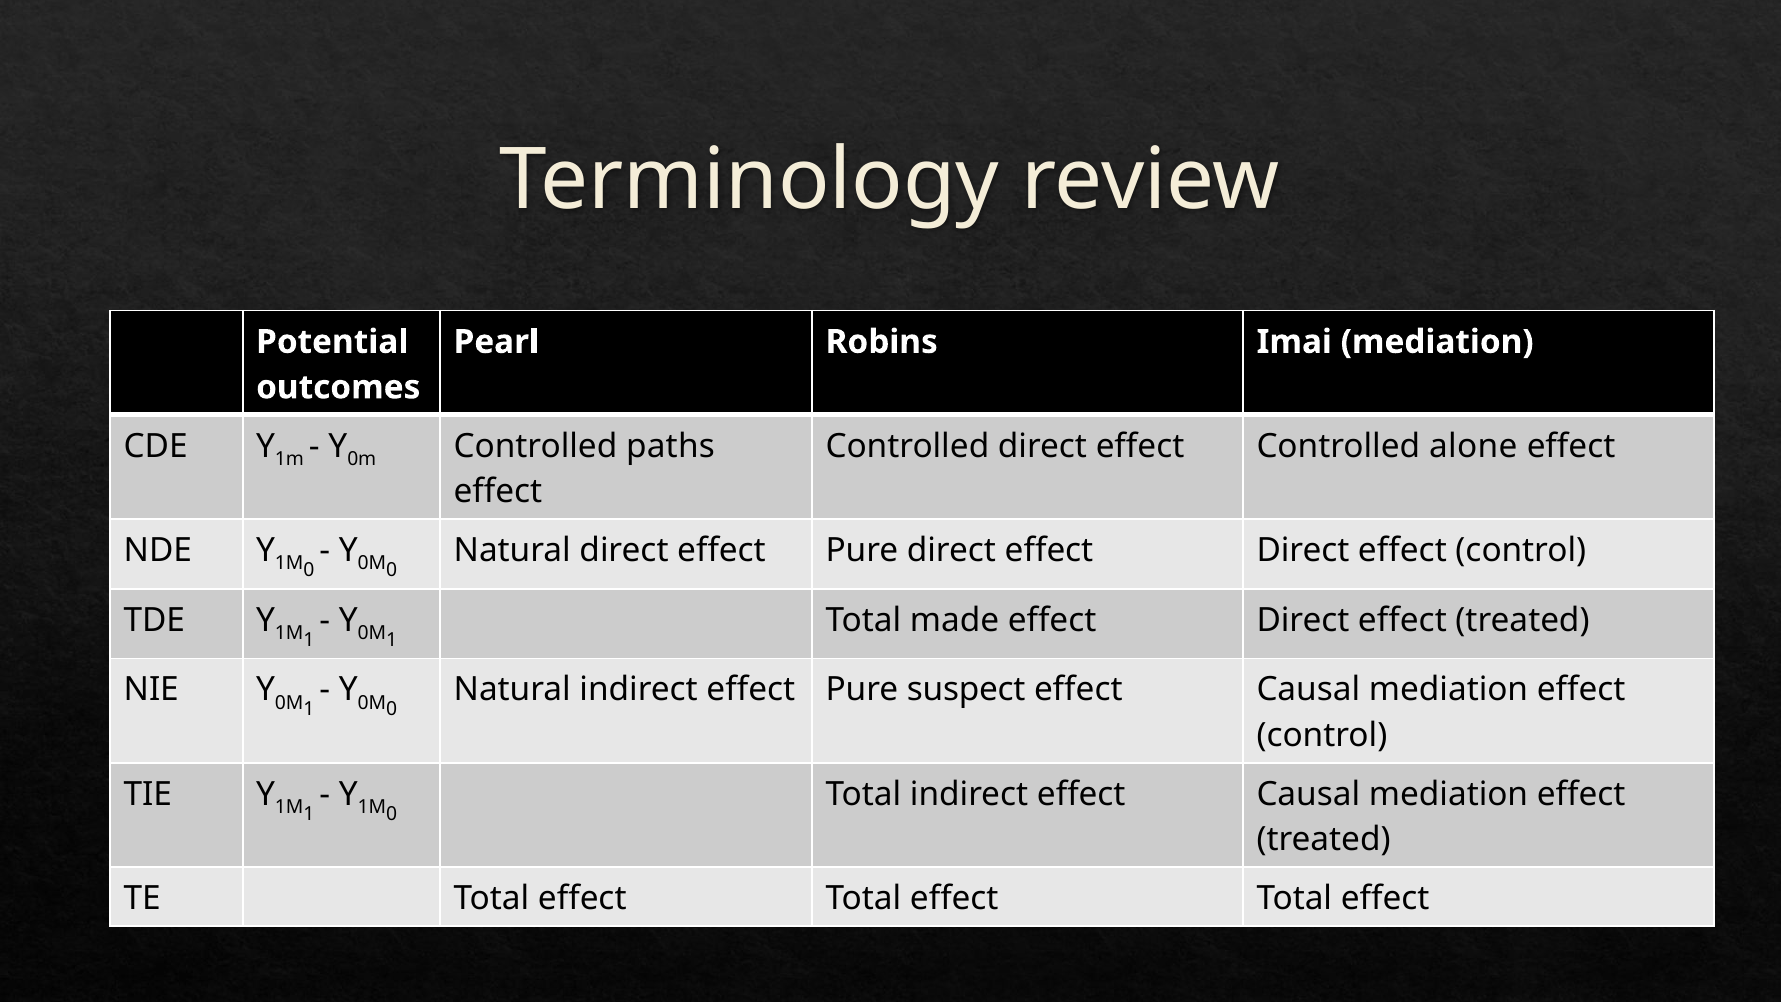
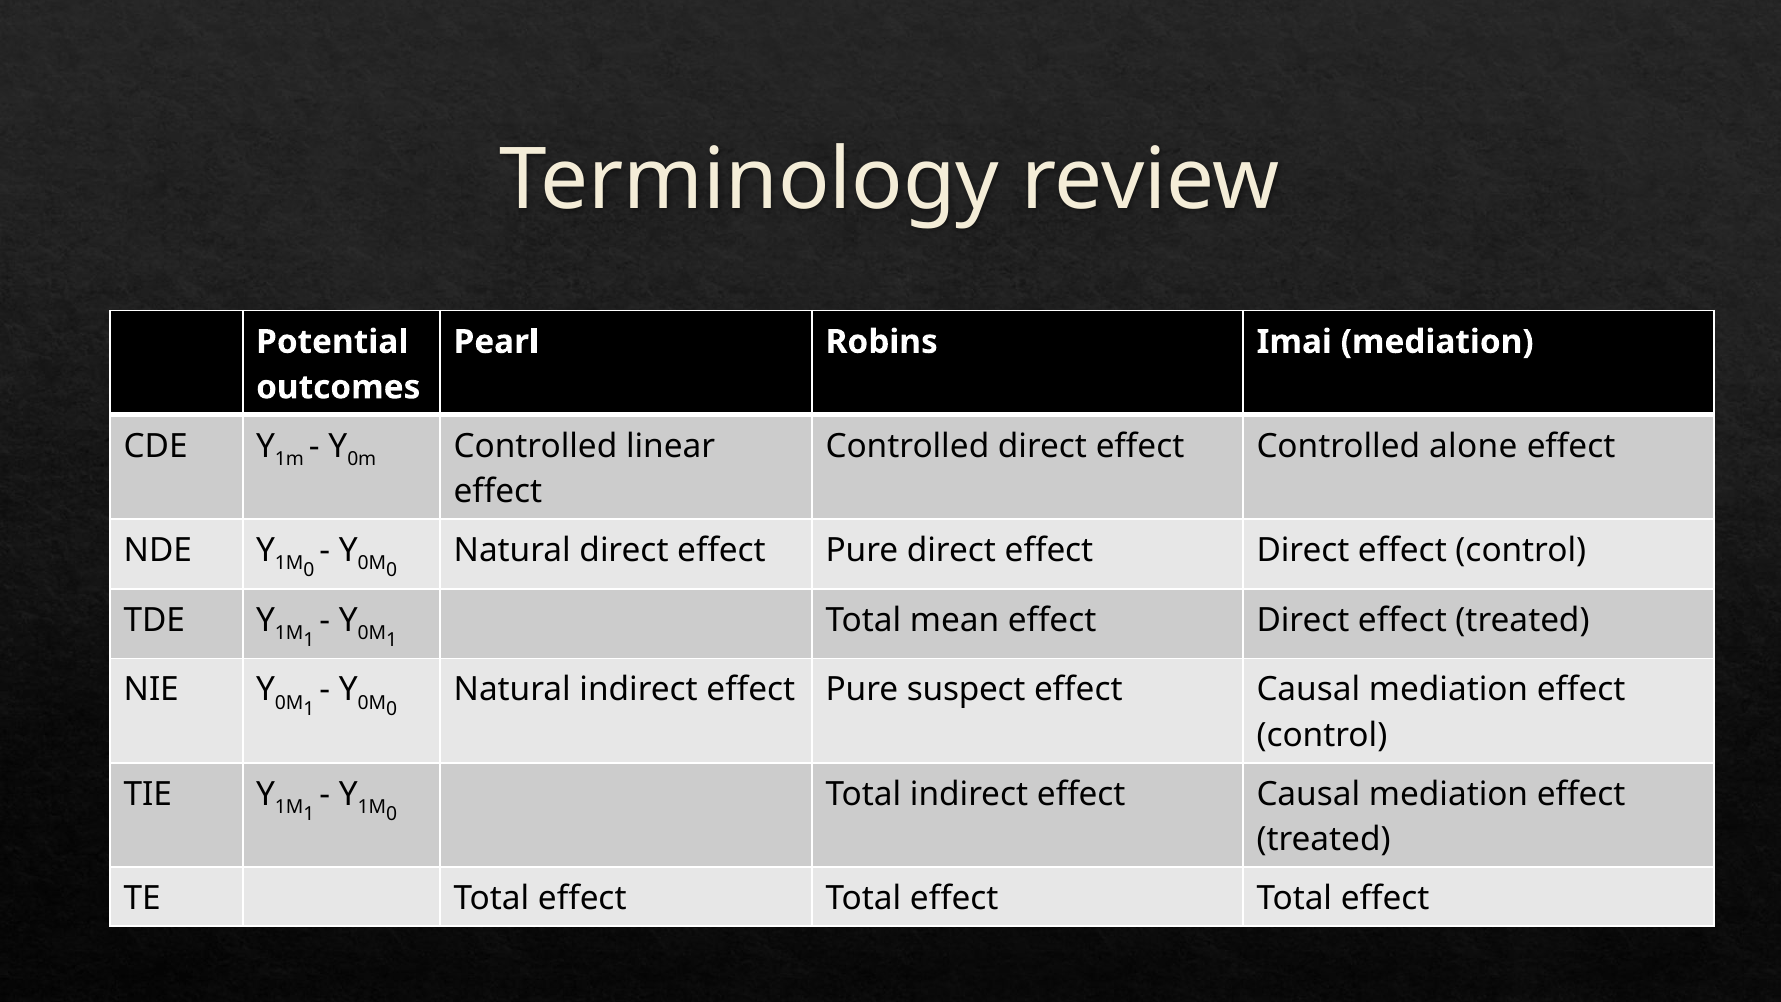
paths: paths -> linear (671, 446)
made: made -> mean (955, 620)
